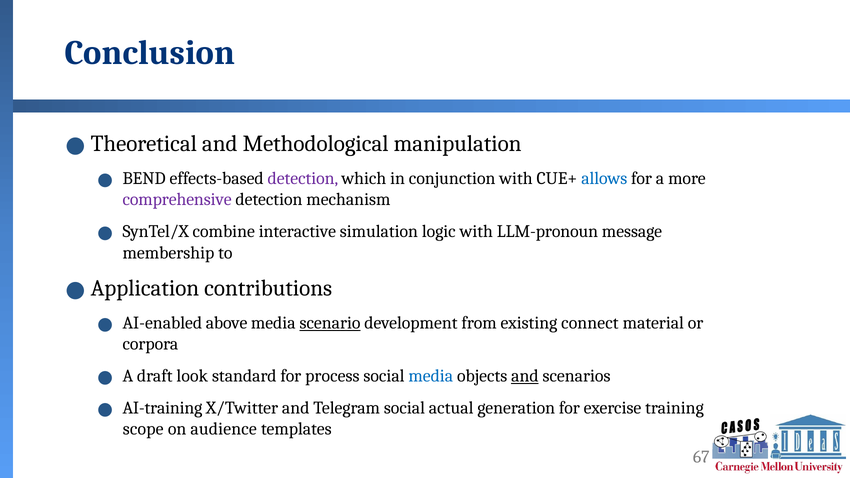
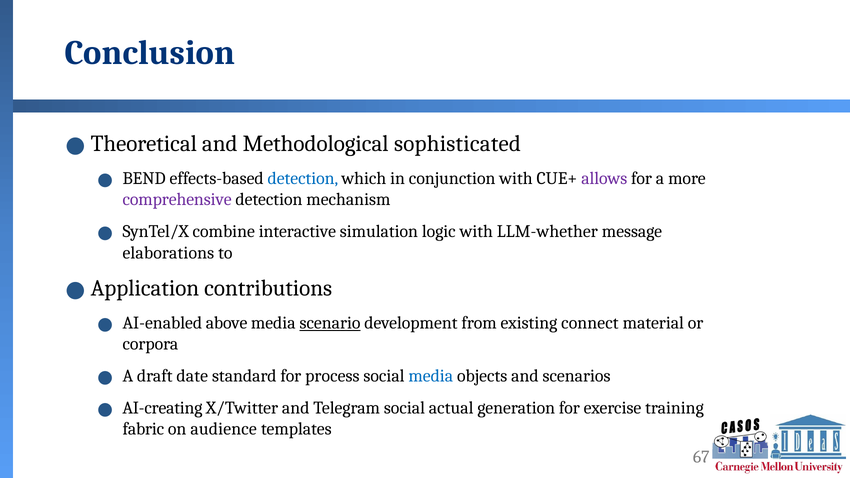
manipulation: manipulation -> sophisticated (458, 144)
detection colour: purple -> blue (303, 178)
allows colour: blue -> purple (604, 178)
LLM-pronoun: LLM-pronoun -> LLM-whether (547, 231)
membership: membership -> elaborations (168, 253)
look: look -> date (192, 376)
and underline: present -> none (525, 376)
AI-training: AI-training -> AI-creating (162, 408)
scope: scope -> fabric (143, 429)
